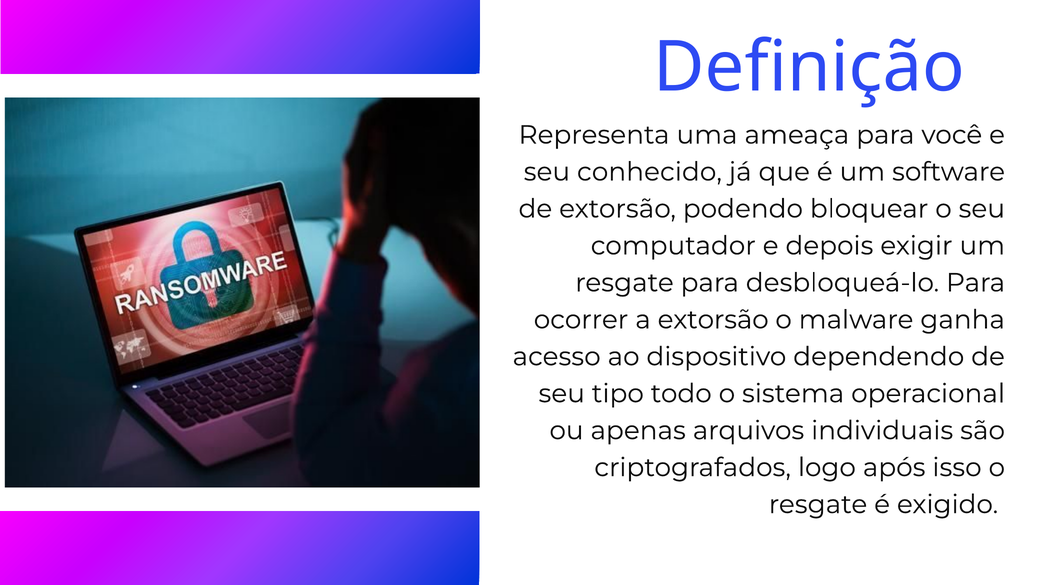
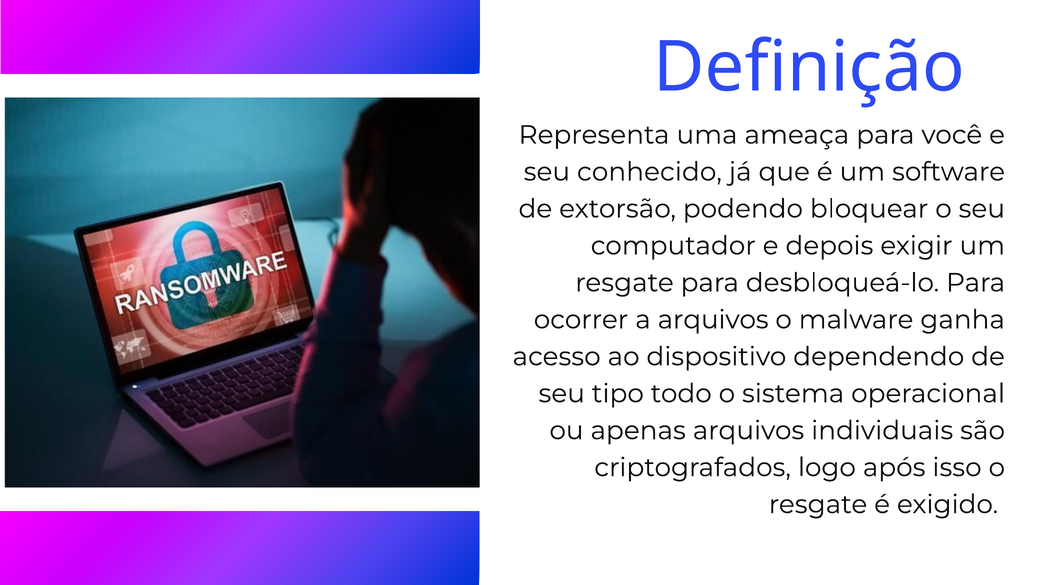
a extorsão: extorsão -> arquivos (713, 319)
